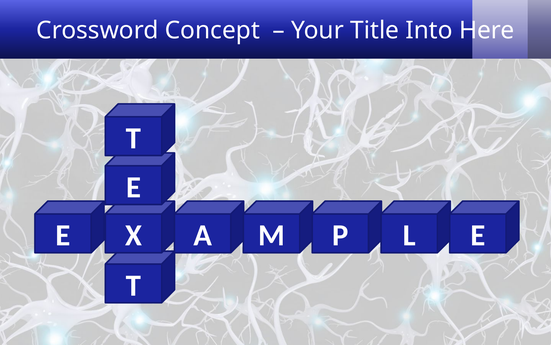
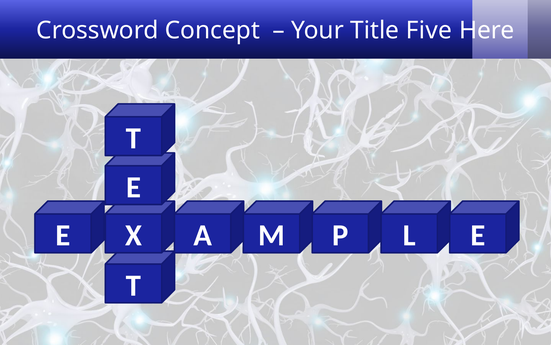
Into: Into -> Five (429, 30)
